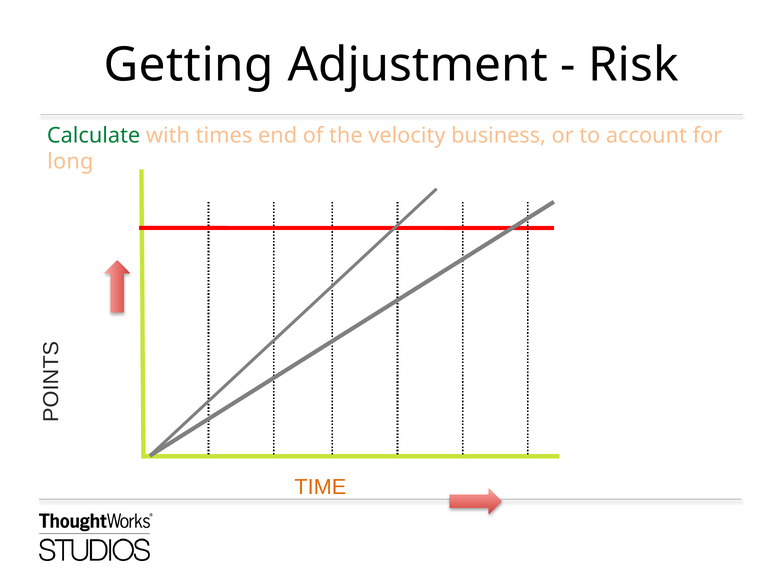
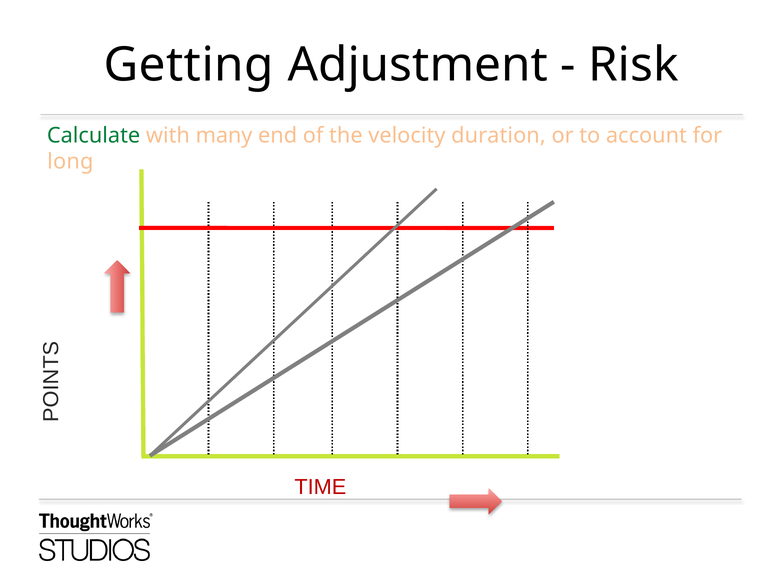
times: times -> many (224, 136)
business: business -> duration (498, 136)
TIME colour: orange -> red (320, 488)
